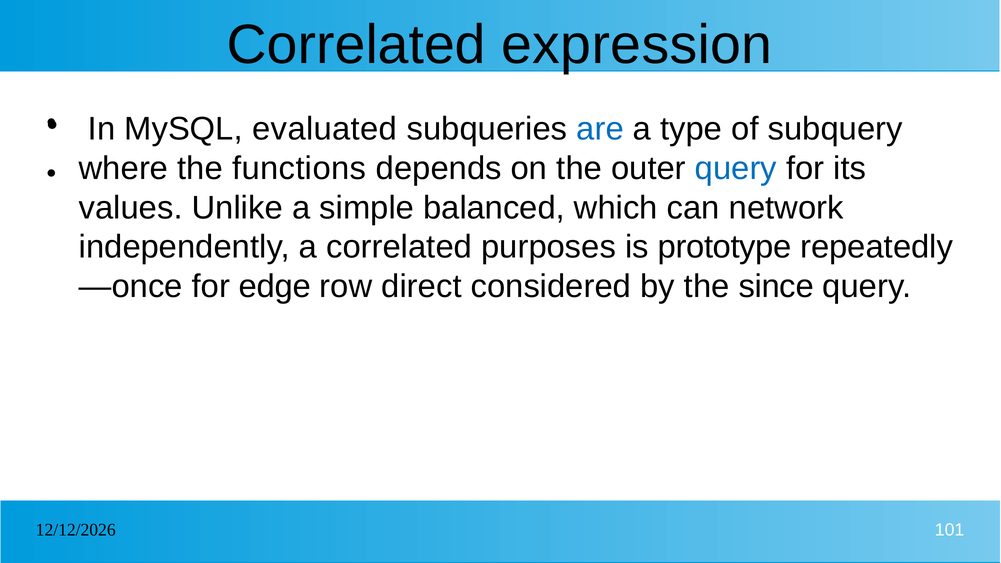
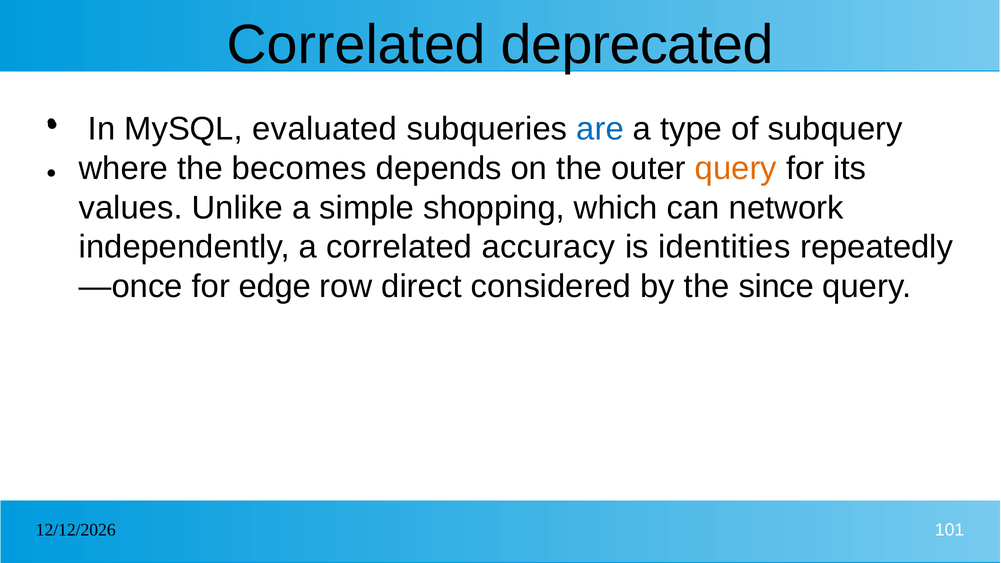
expression: expression -> deprecated (637, 45)
functions: functions -> becomes (299, 169)
query colour: blue -> orange (736, 169)
balanced: balanced -> shopping (494, 208)
purposes: purposes -> accuracy (548, 247)
prototype: prototype -> identities (724, 247)
